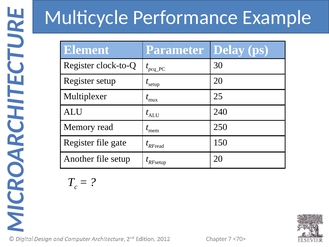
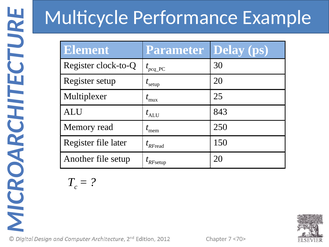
240: 240 -> 843 (220, 112)
gate: gate -> later (119, 142)
